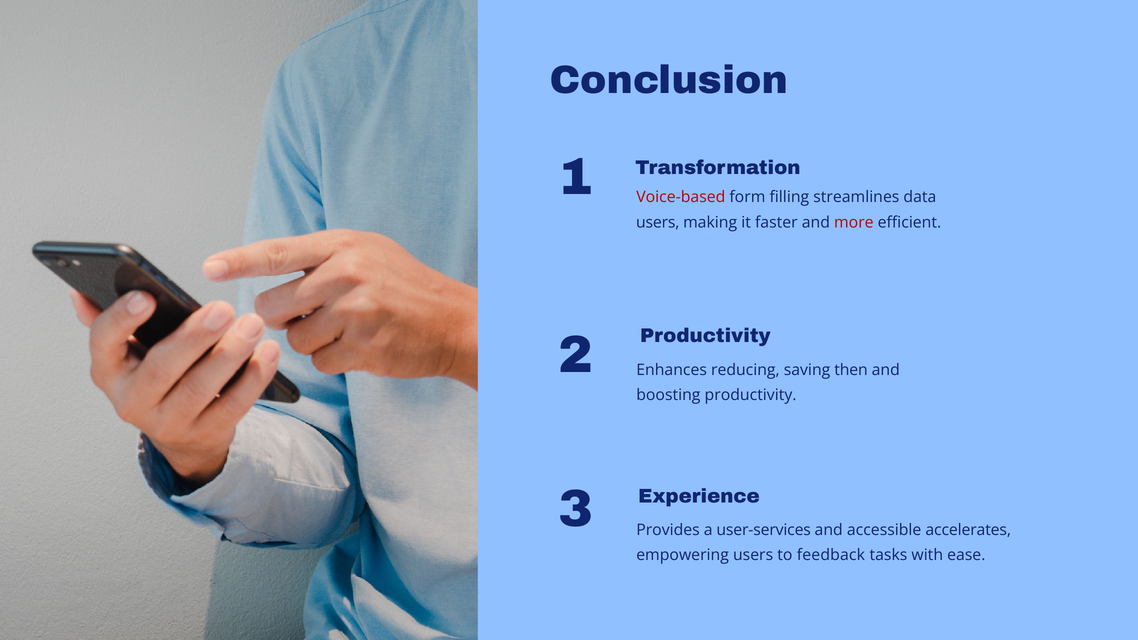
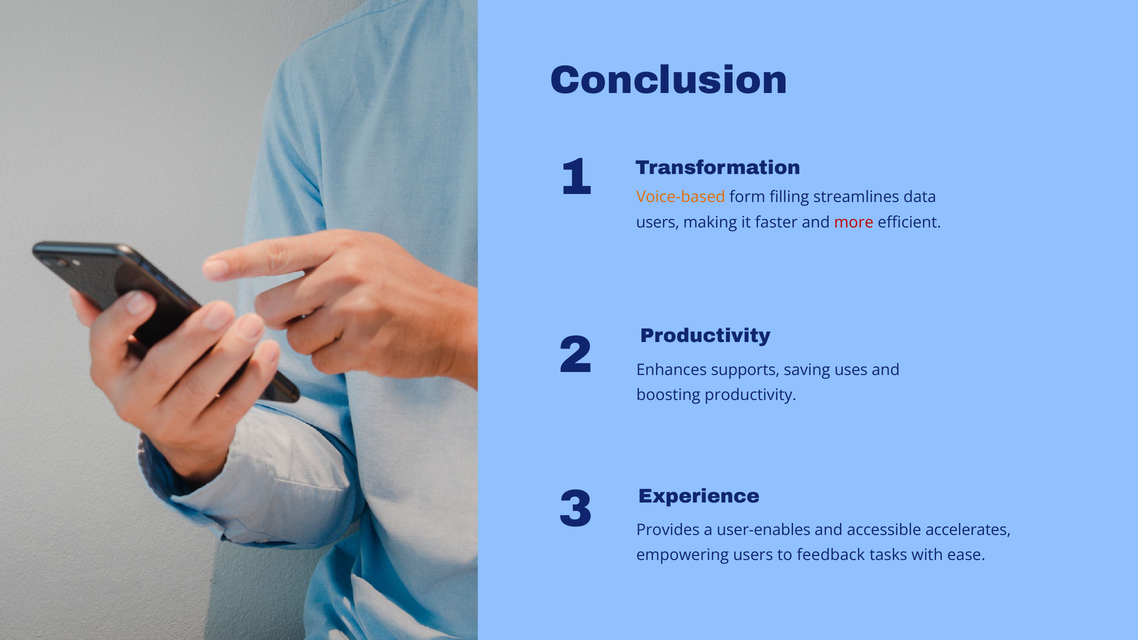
Voice-based colour: red -> orange (681, 197)
reducing: reducing -> supports (745, 370)
then: then -> uses (851, 370)
user-services: user-services -> user-enables (764, 530)
